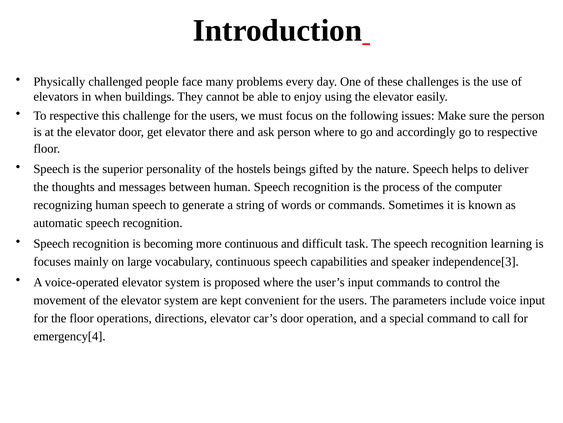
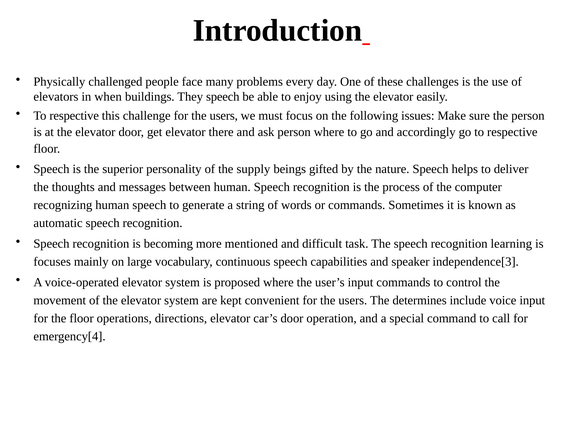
They cannot: cannot -> speech (223, 96)
hostels: hostels -> supply (253, 169)
more continuous: continuous -> mentioned (251, 243)
parameters: parameters -> determines (420, 300)
